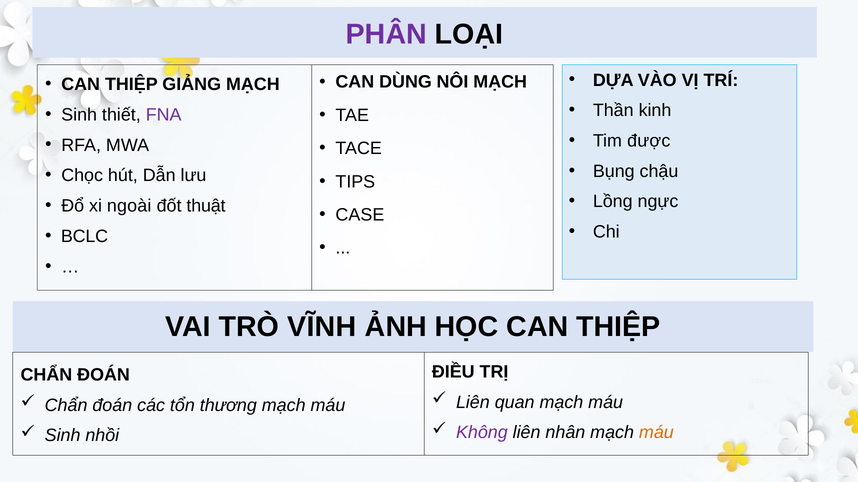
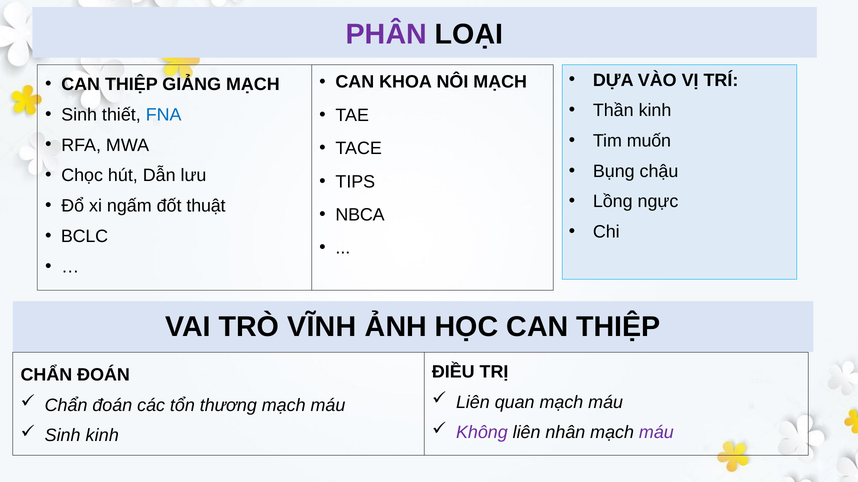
DÙNG: DÙNG -> KHOA (406, 82)
FNA colour: purple -> blue (164, 115)
được: được -> muốn (649, 141)
ngoài: ngoài -> ngấm (129, 206)
CASE: CASE -> NBCA (360, 215)
máu colour: orange -> purple (656, 433)
Sinh nhồi: nhồi -> kinh (102, 436)
